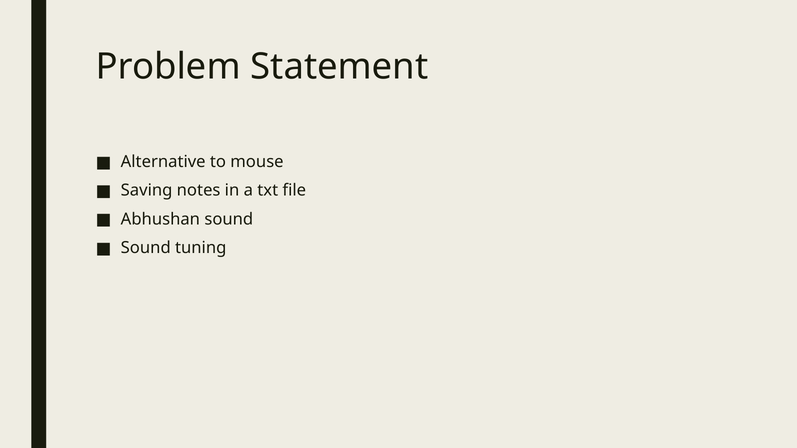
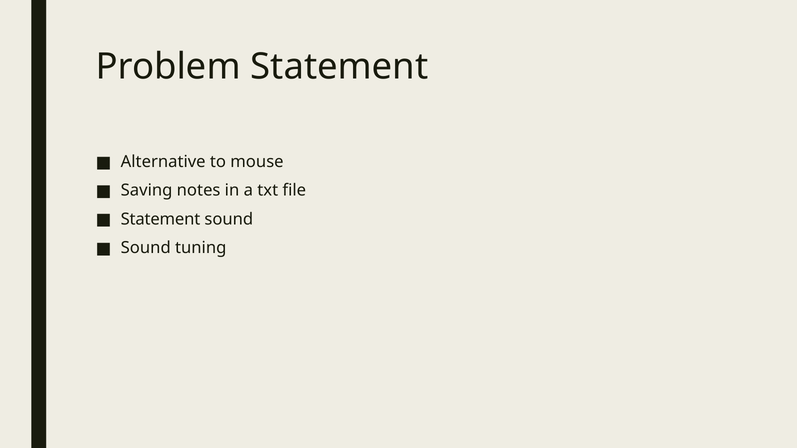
Abhushan: Abhushan -> Statement (160, 219)
